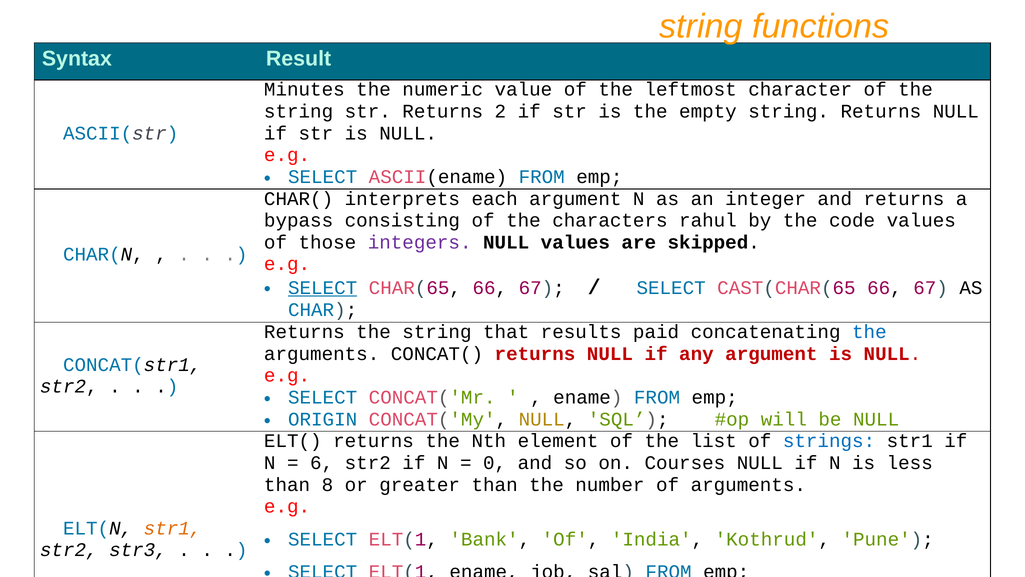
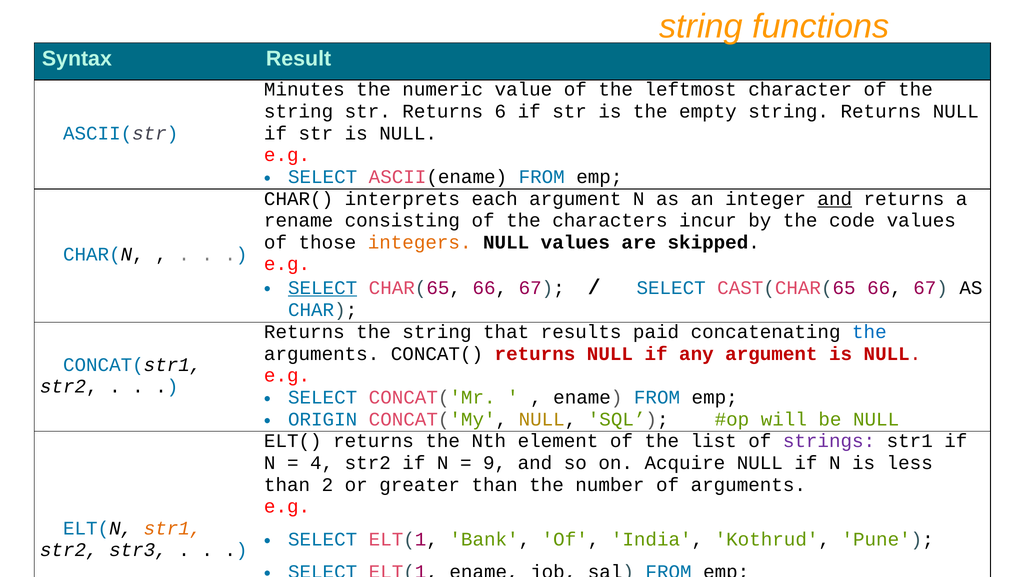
2: 2 -> 6 (500, 111)
and underline: none -> present (835, 199)
bypass: bypass -> rename (299, 220)
rahul: rahul -> incur (708, 220)
integers colour: purple -> orange (420, 242)
strings colour: blue -> purple (829, 441)
6: 6 -> 4 (322, 463)
0: 0 -> 9 (495, 463)
Courses: Courses -> Acquire (685, 463)
8: 8 -> 2 (327, 484)
